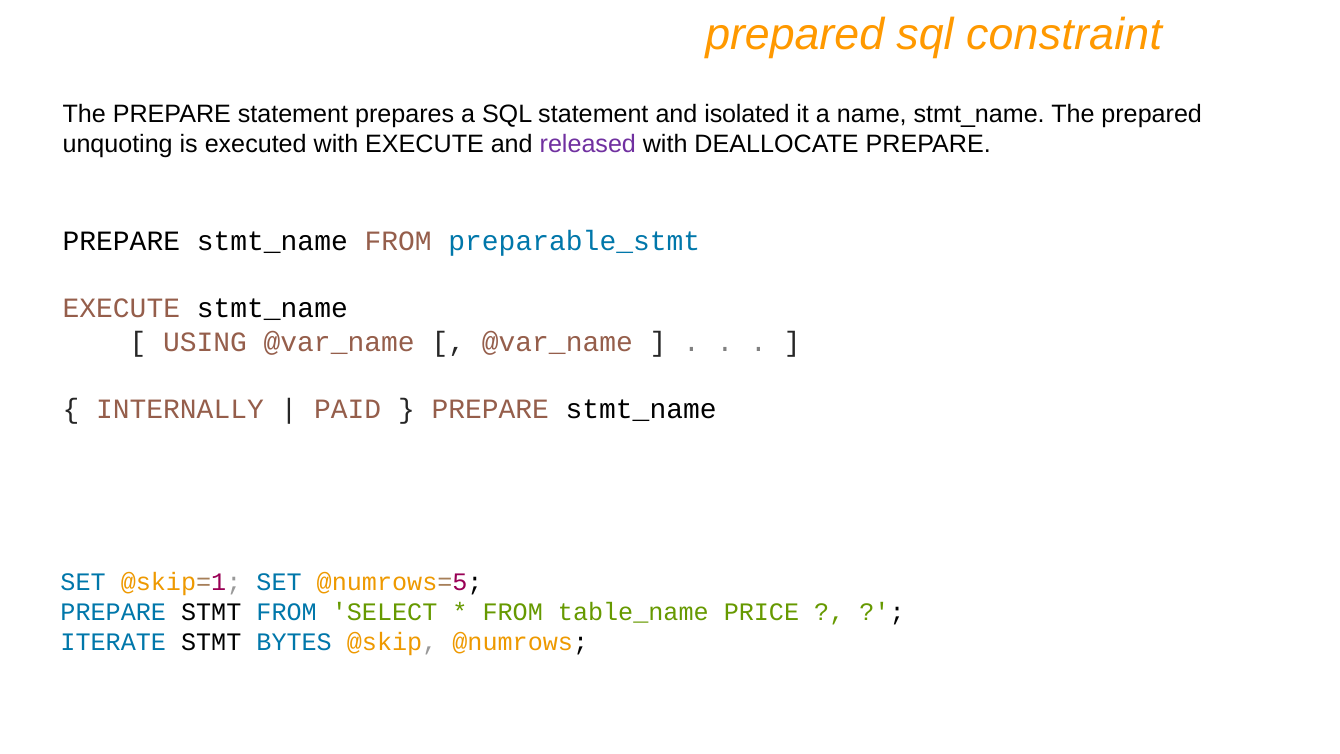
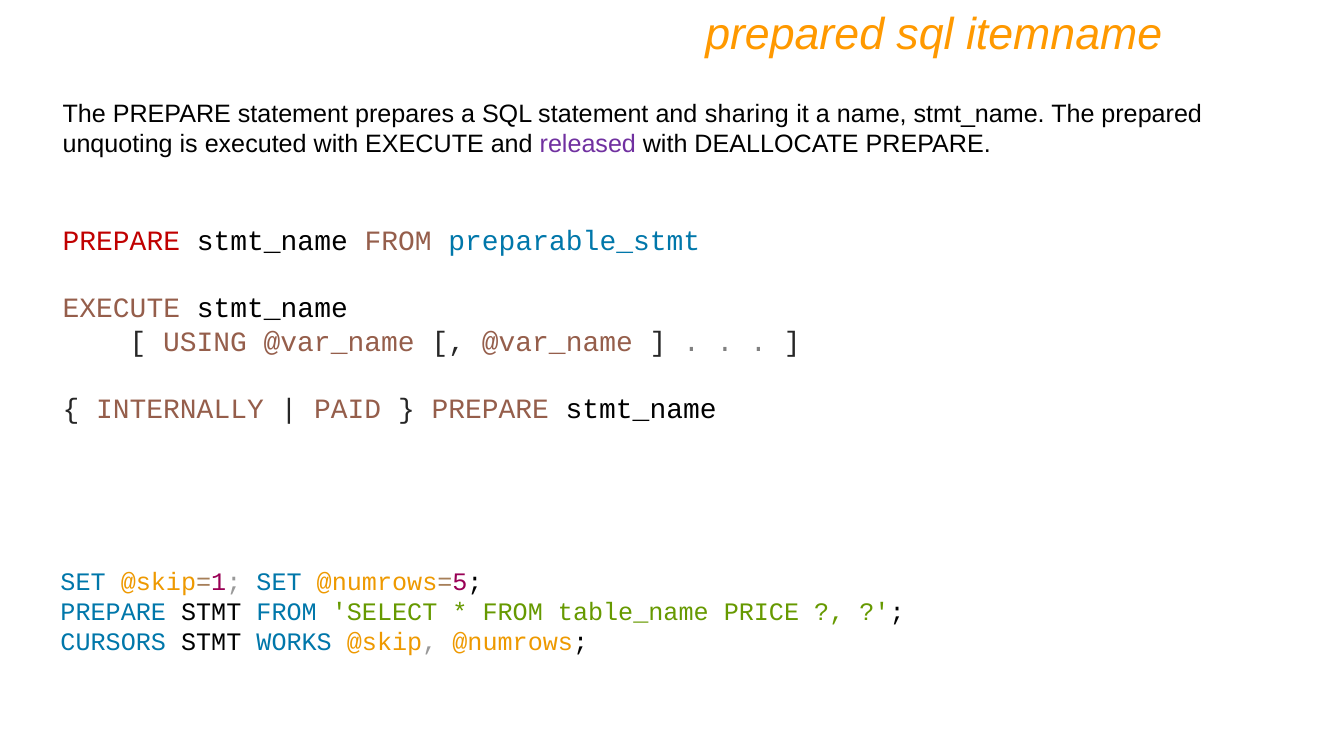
constraint: constraint -> itemname (1064, 35)
isolated: isolated -> sharing (747, 114)
PREPARE colour: black -> red (121, 241)
ITERATE: ITERATE -> CURSORS (113, 642)
BYTES: BYTES -> WORKS (294, 642)
